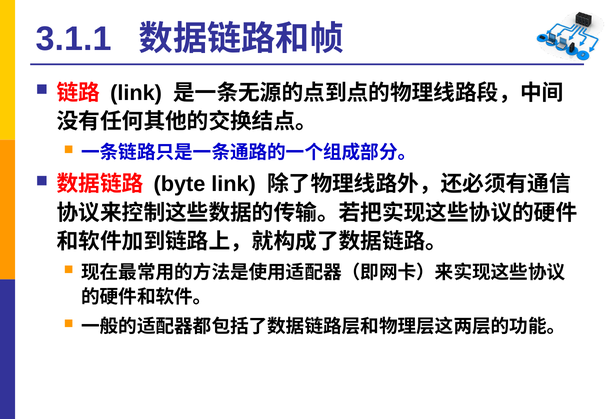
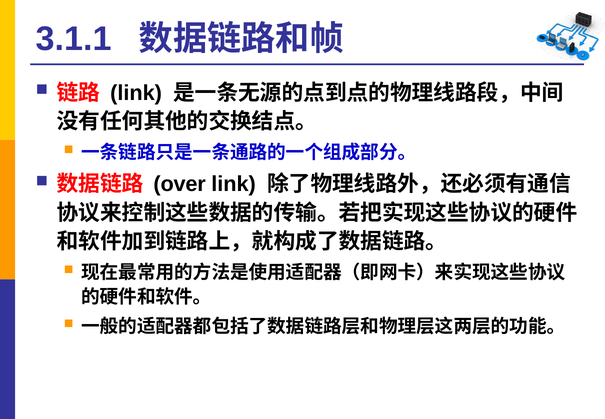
byte: byte -> over (180, 184)
